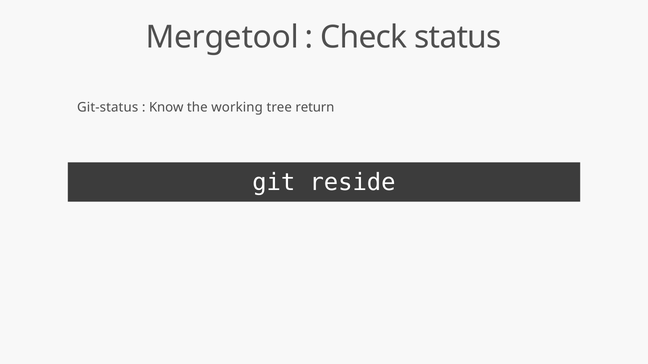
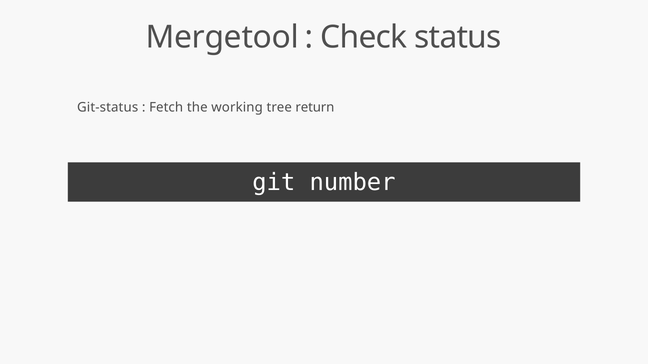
Know: Know -> Fetch (166, 108)
reside: reside -> number (353, 183)
